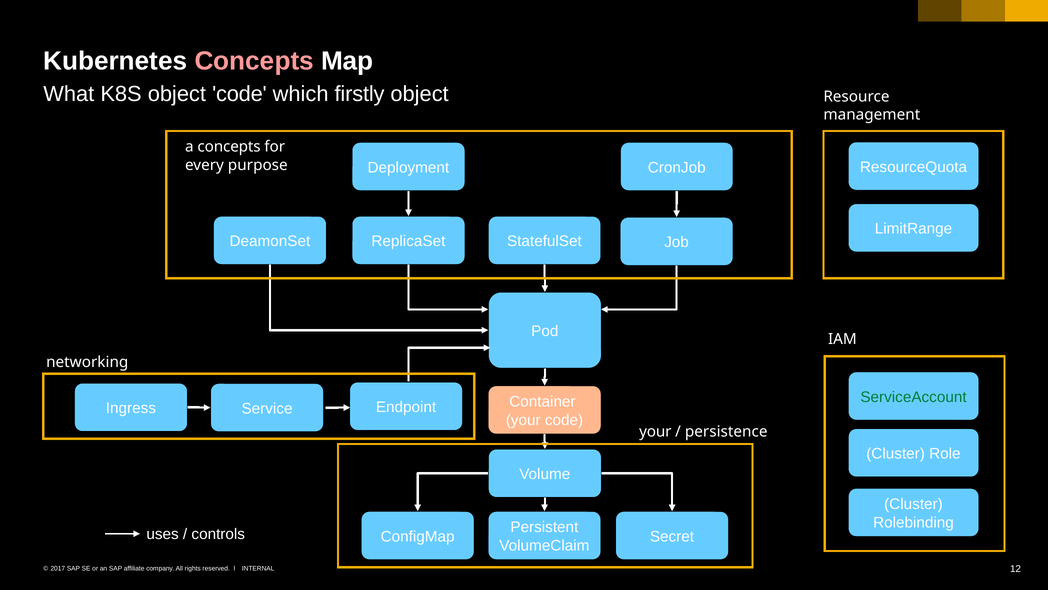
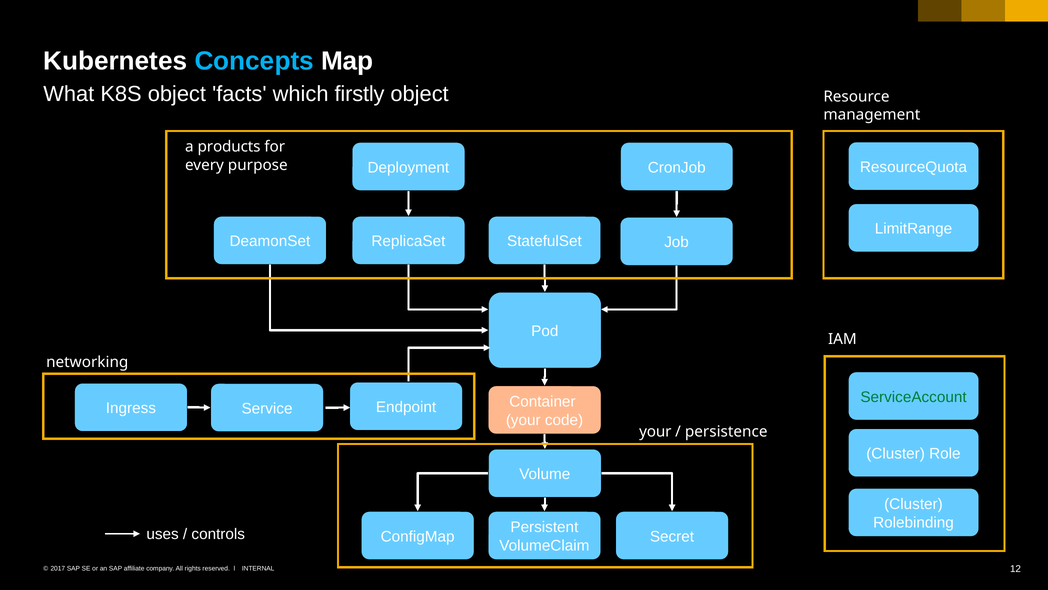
Concepts colour: pink -> light blue (254, 61)
object code: code -> facts (239, 94)
a concepts: concepts -> products (229, 147)
